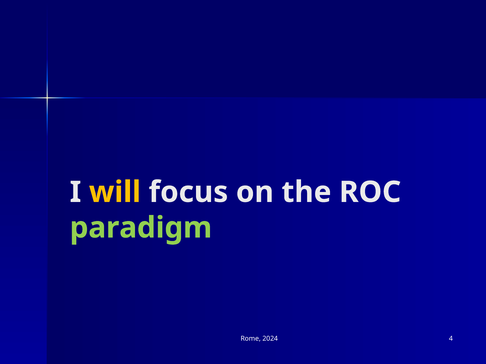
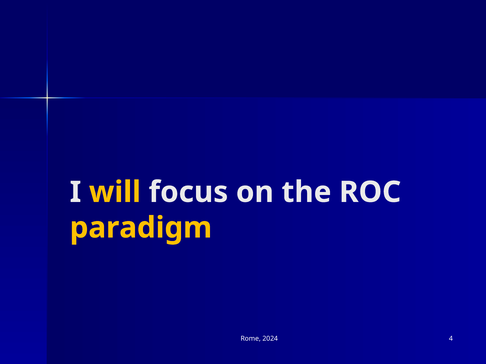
paradigm colour: light green -> yellow (141, 228)
